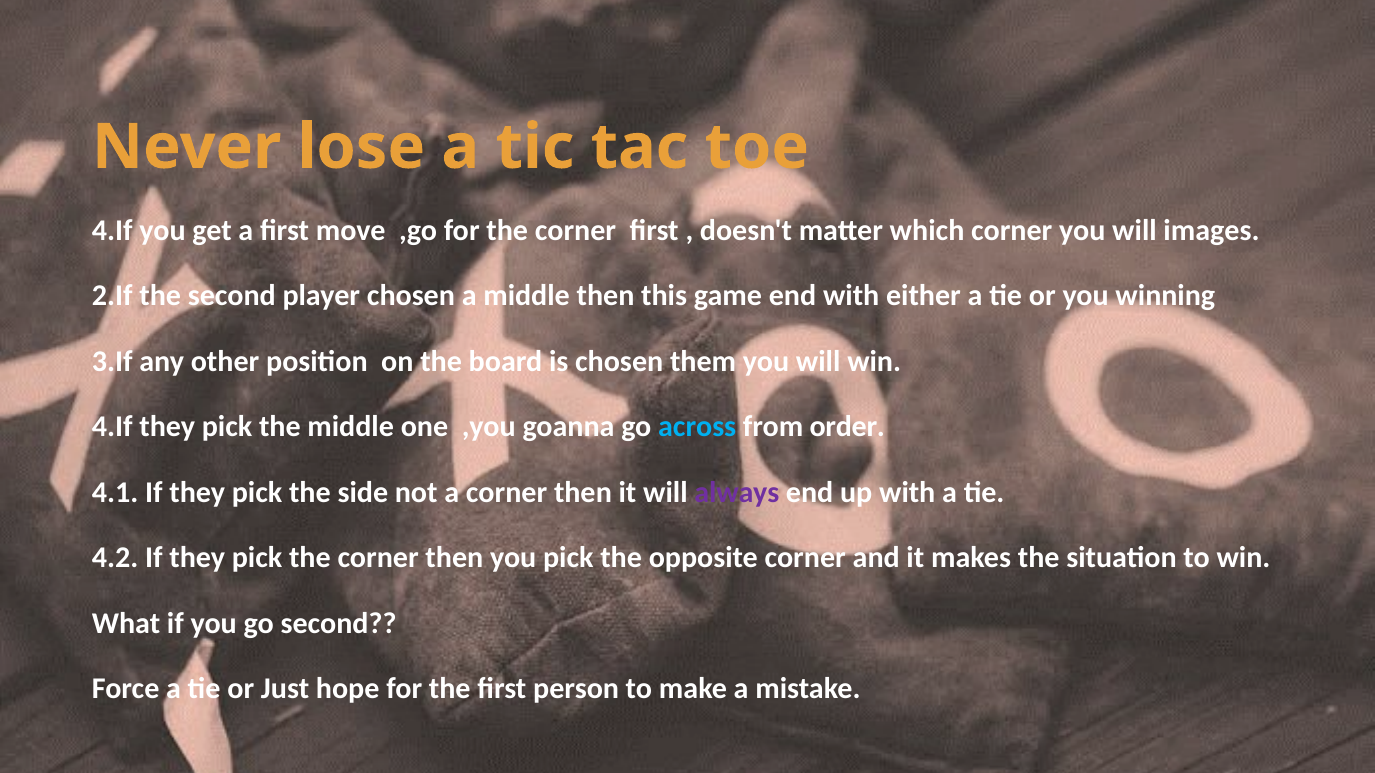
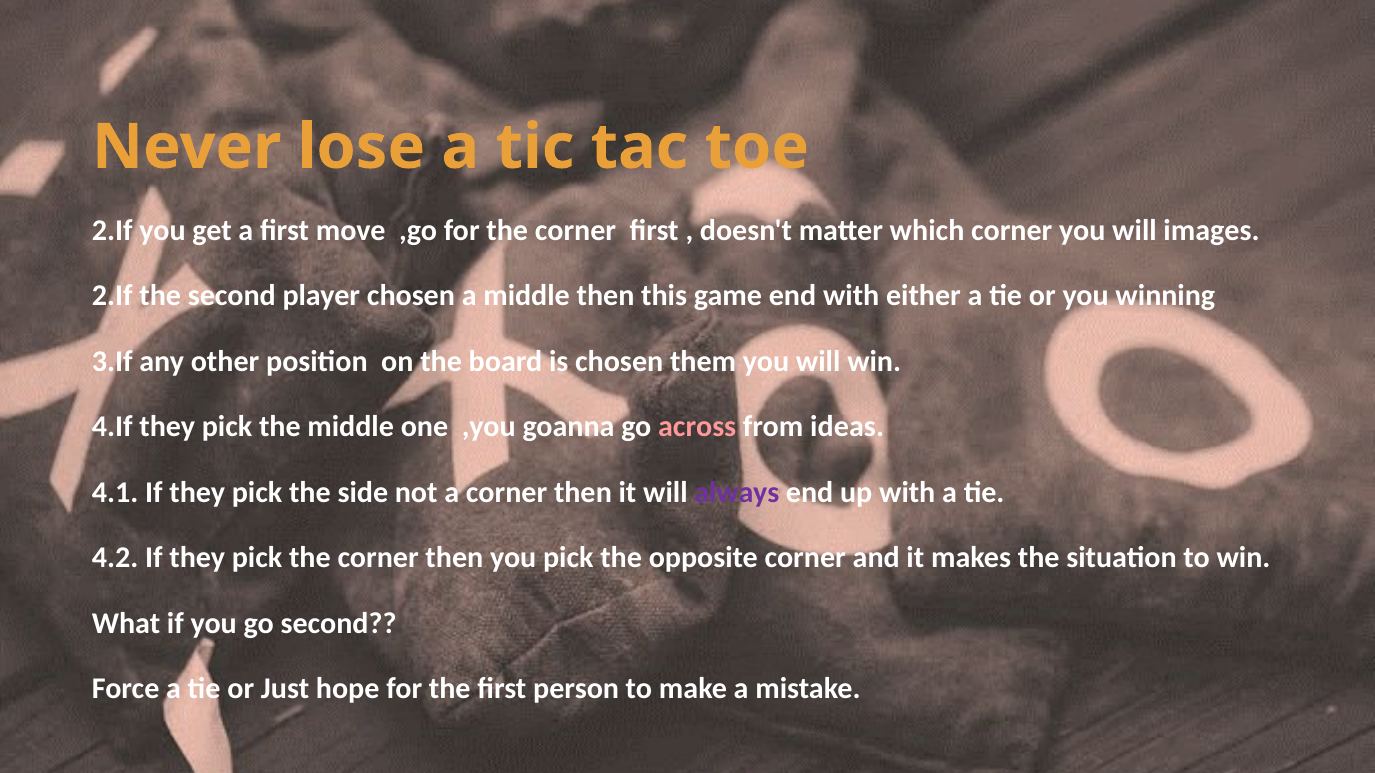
4.If: 4.If -> 2.If (112, 230)
across colour: light blue -> pink (697, 427)
order: order -> ideas (847, 427)
